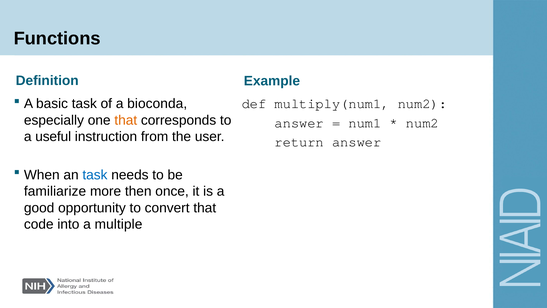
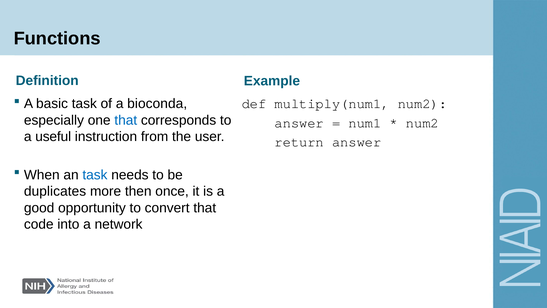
that colour: orange -> blue (126, 120)
familiarize: familiarize -> duplicates (55, 191)
multiple: multiple -> network (119, 224)
